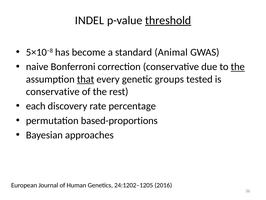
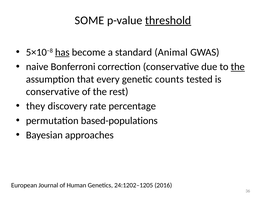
INDEL: INDEL -> SOME (90, 20)
has underline: none -> present (62, 52)
that underline: present -> none (86, 79)
groups: groups -> counts (169, 79)
each: each -> they (36, 106)
based-proportions: based-proportions -> based-populations (119, 120)
